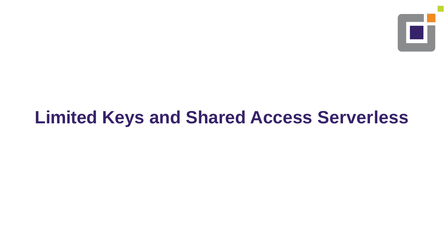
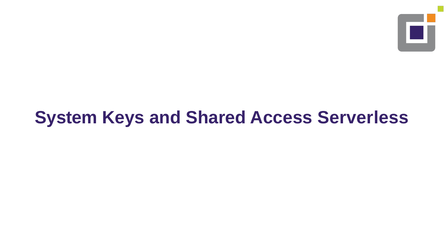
Limited: Limited -> System (66, 118)
